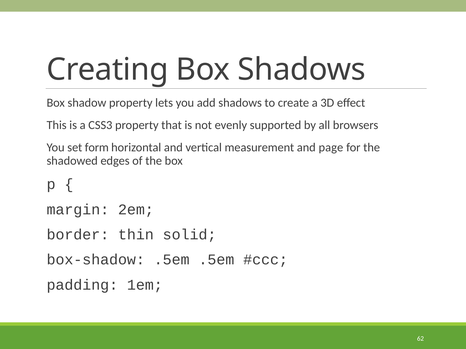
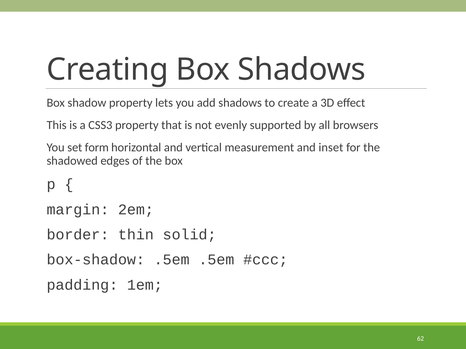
page: page -> inset (331, 148)
